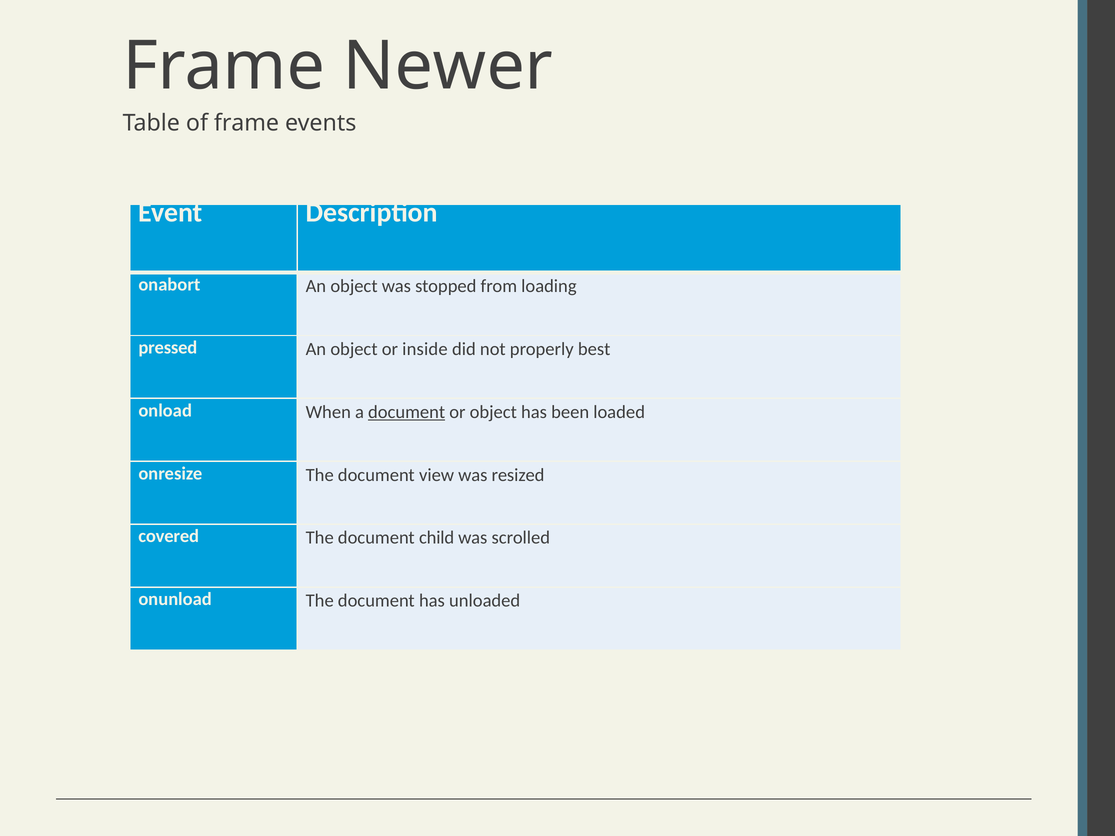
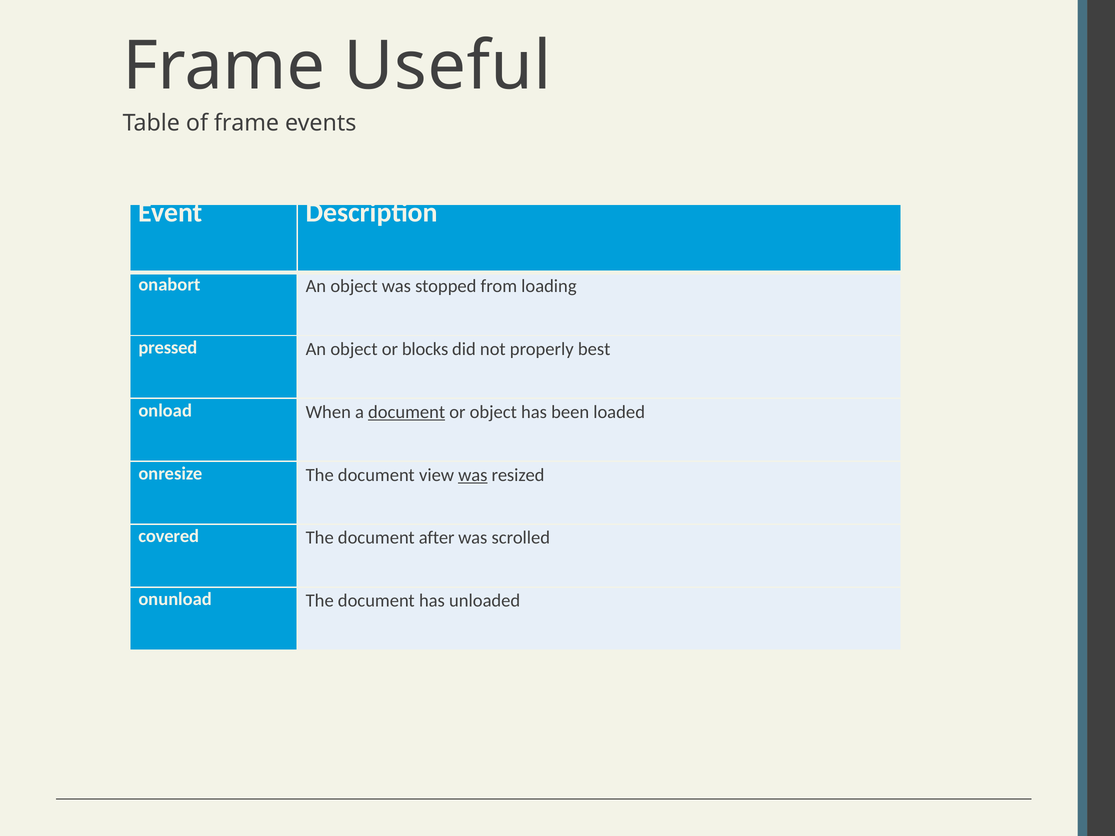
Newer: Newer -> Useful (448, 66)
inside: inside -> blocks (425, 349)
was underline: none -> present (473, 475)
child: child -> after (437, 538)
